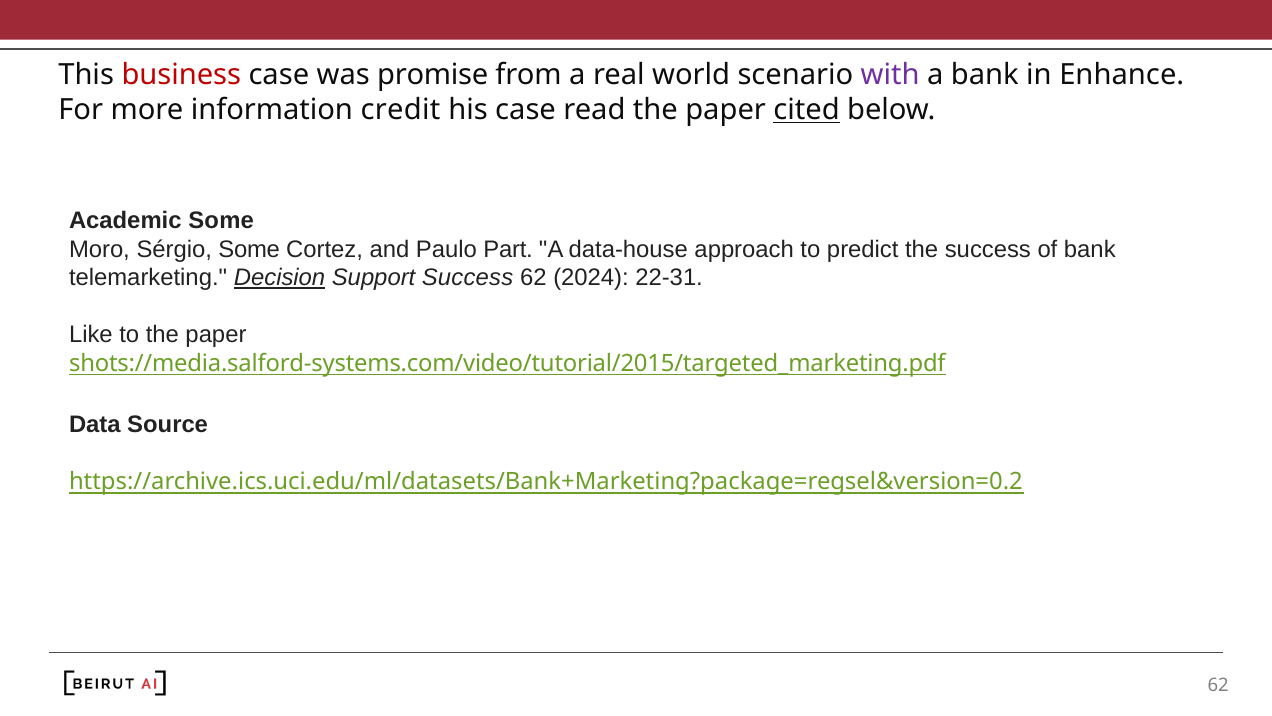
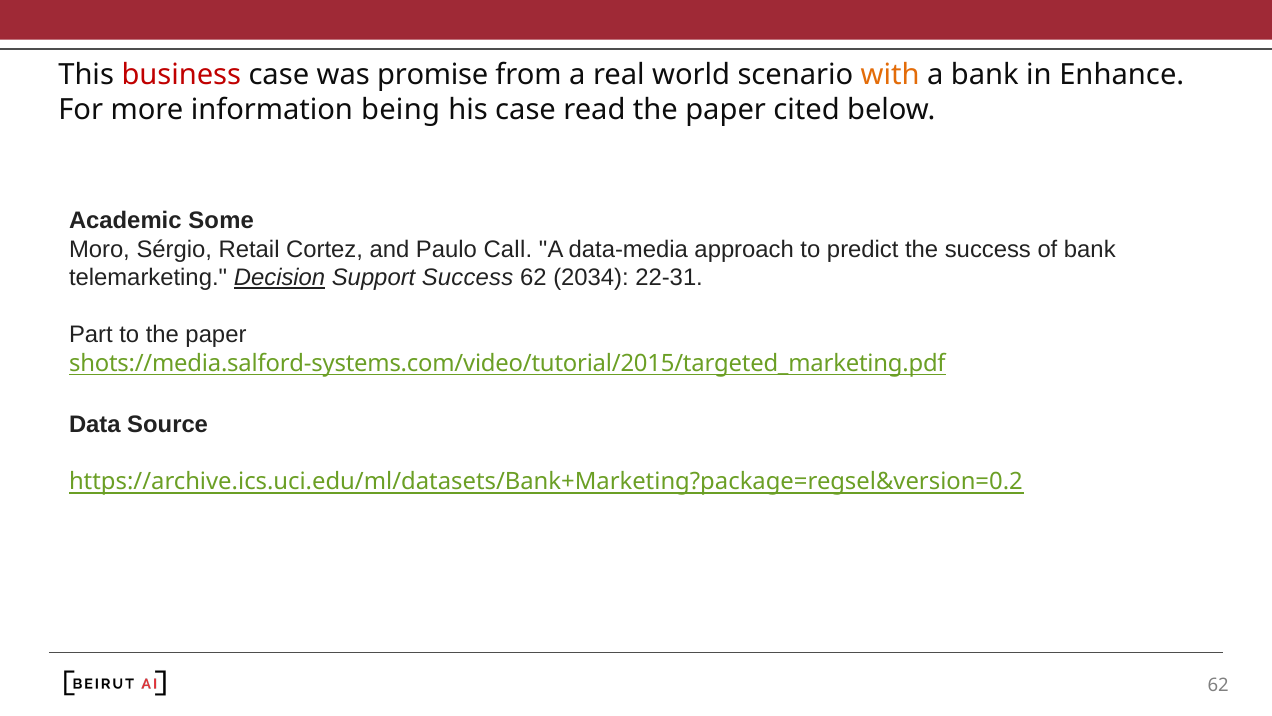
with colour: purple -> orange (890, 75)
credit: credit -> being (401, 110)
cited underline: present -> none (807, 110)
Sérgio Some: Some -> Retail (249, 249)
Part: Part -> Call (508, 249)
data-house: data-house -> data-media (628, 249)
2024: 2024 -> 2034 (591, 278)
Like: Like -> Part (91, 335)
